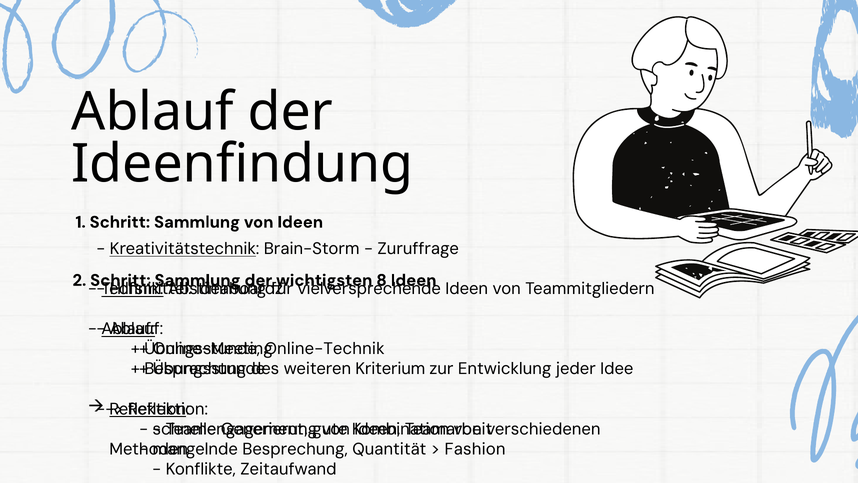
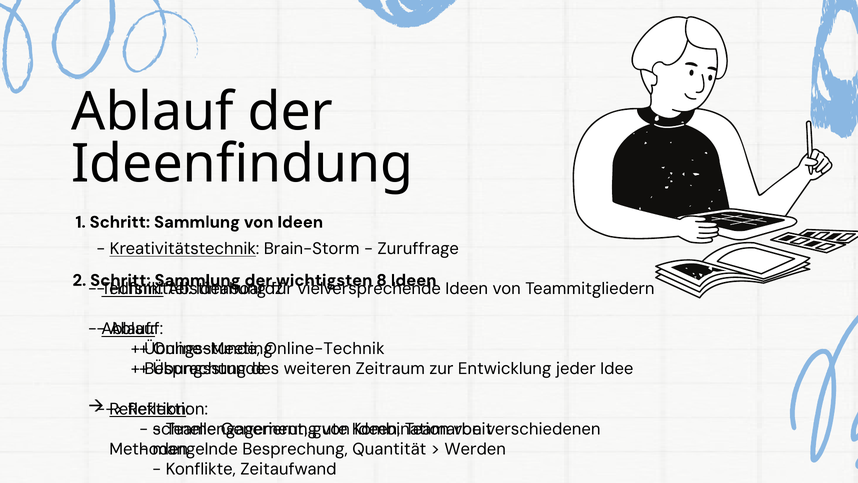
Kriterium: Kriterium -> Zeitraum (390, 369)
Fashion: Fashion -> Werden (475, 449)
